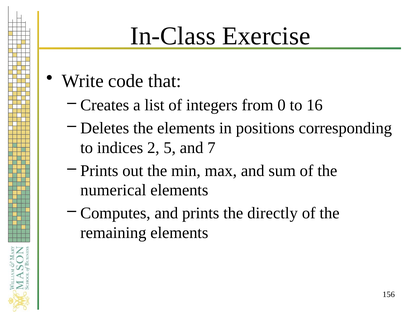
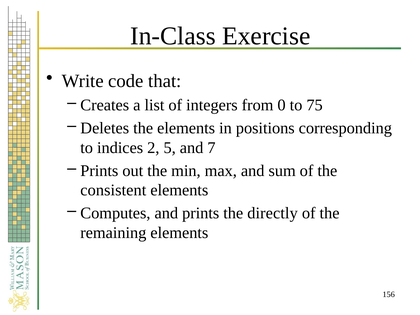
16: 16 -> 75 (315, 105)
numerical: numerical -> consistent (113, 190)
